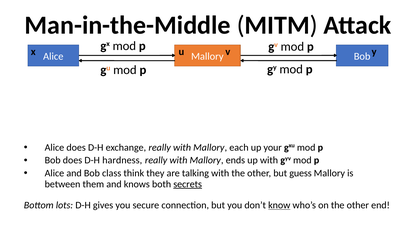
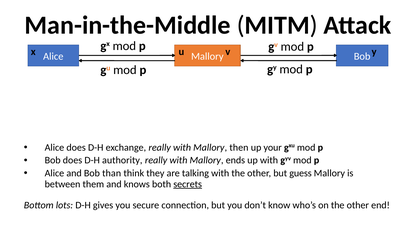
each: each -> then (239, 147)
hardness: hardness -> authority (122, 160)
class: class -> than (112, 173)
know underline: present -> none (279, 205)
